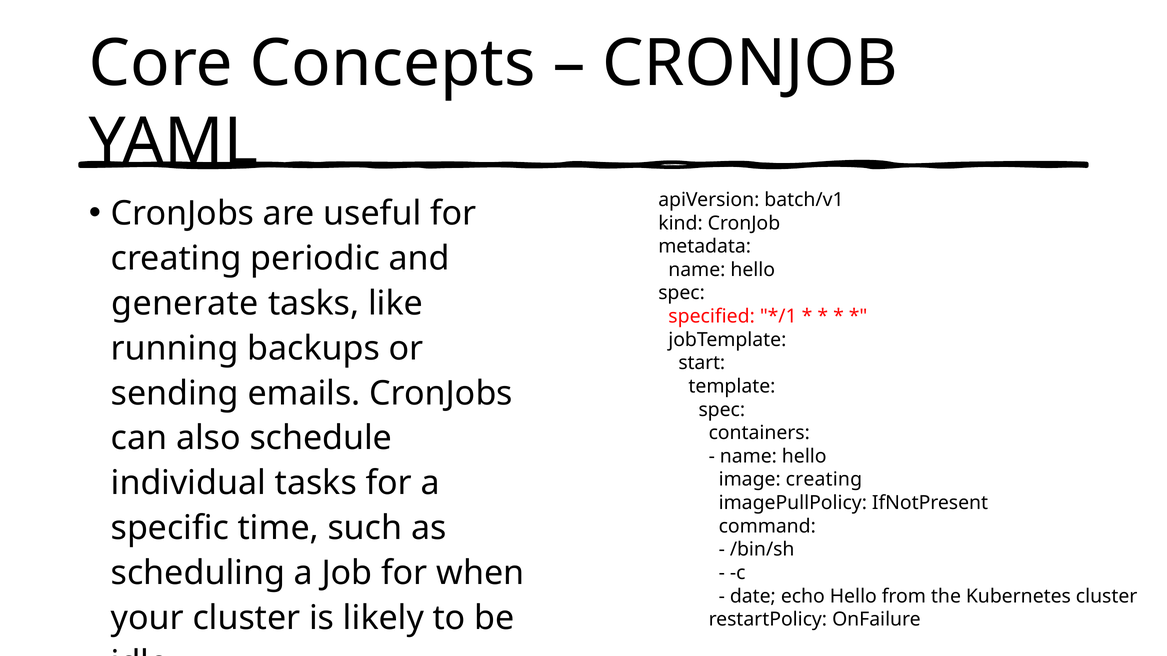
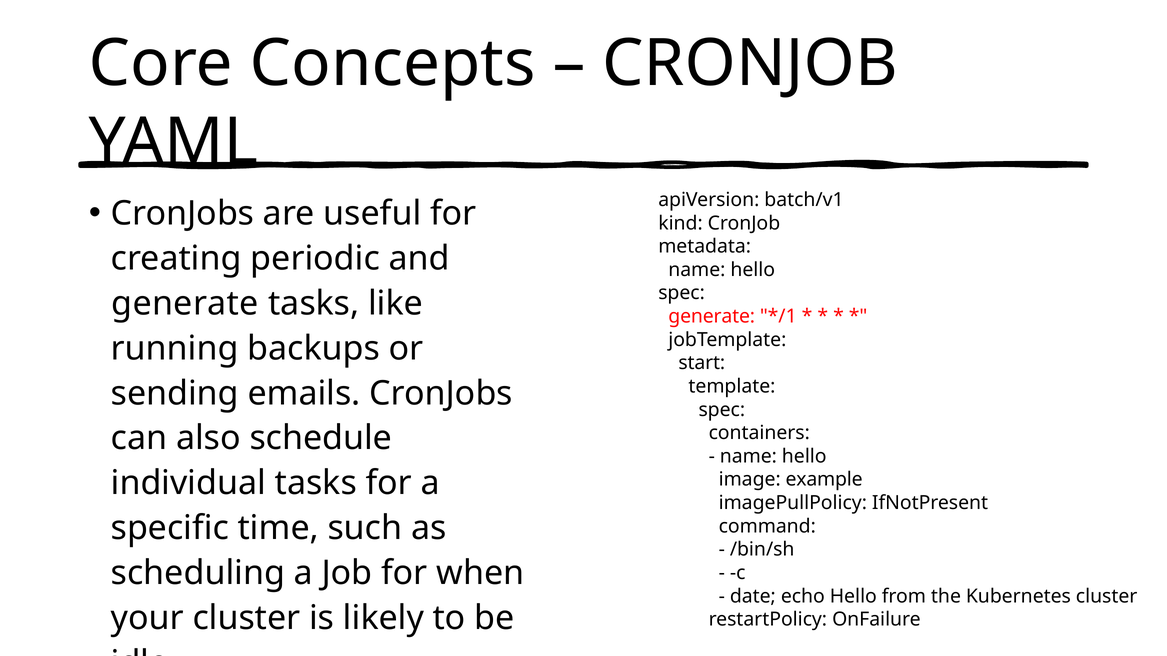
specified: specified -> generate (712, 317)
image creating: creating -> example (824, 480)
